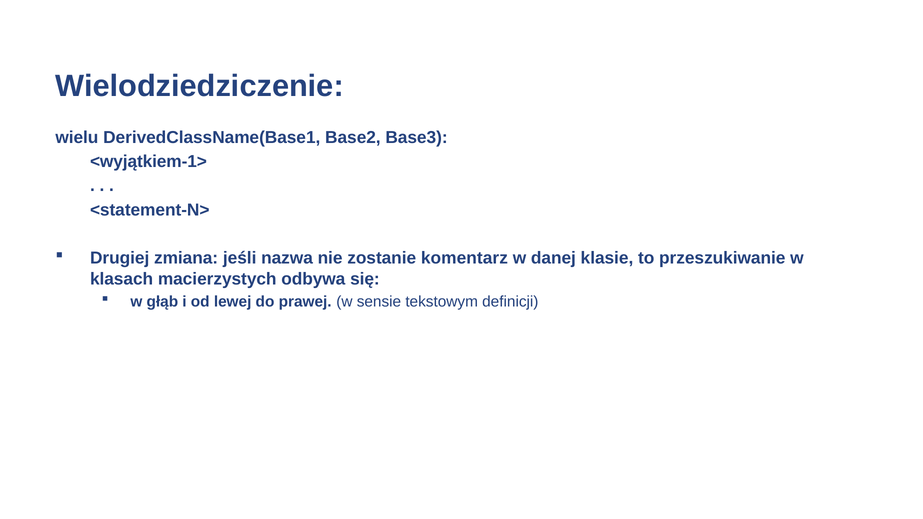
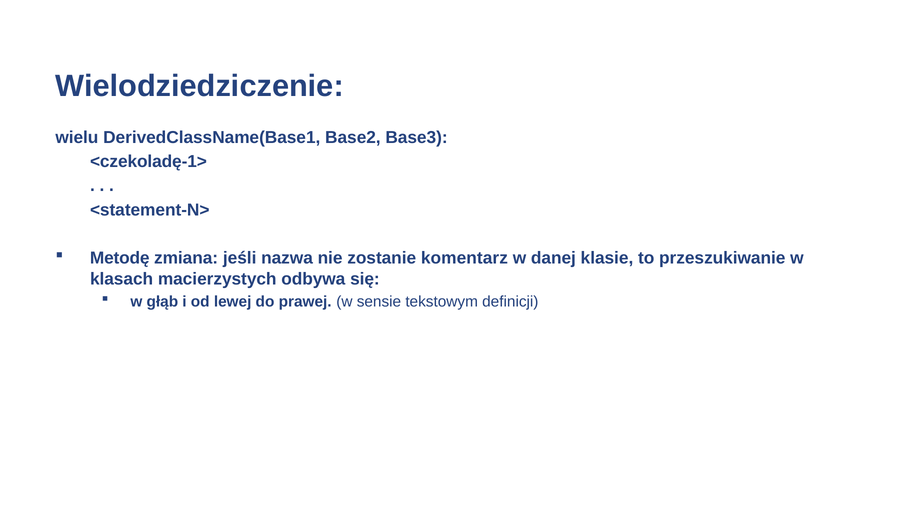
<wyjątkiem-1>: <wyjątkiem-1> -> <czekoladę-1> (148, 162)
Drugiej: Drugiej -> Metodę (120, 258)
